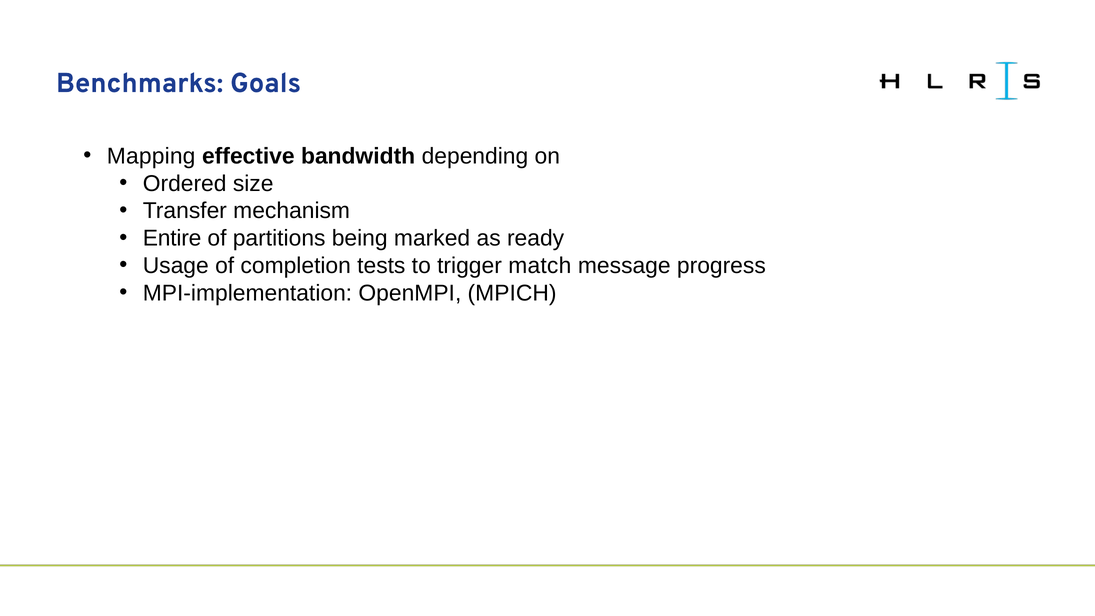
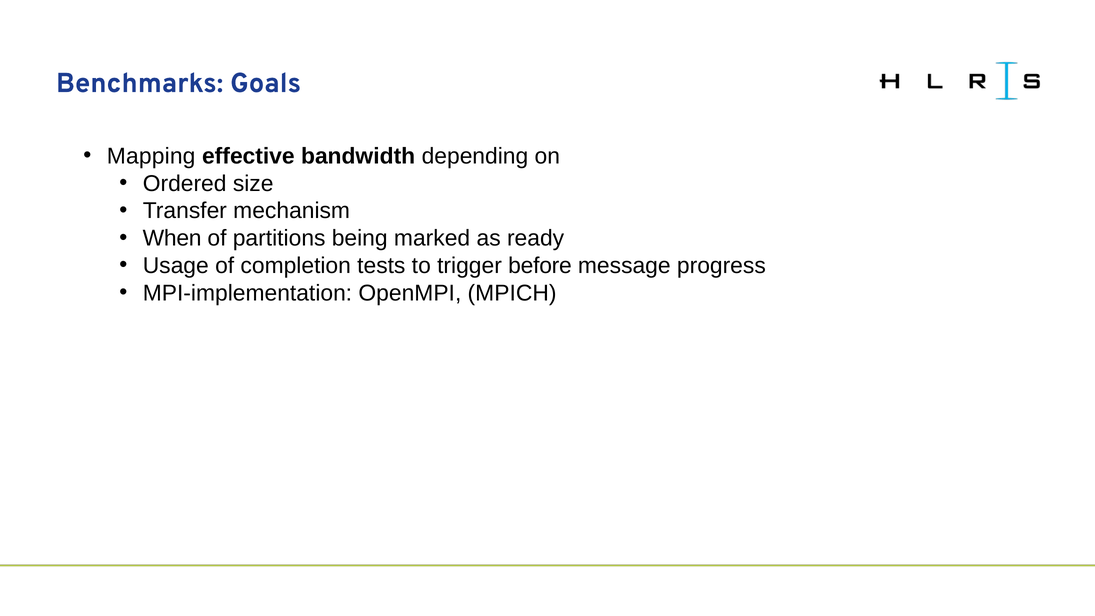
Entire: Entire -> When (172, 238)
match: match -> before (540, 266)
